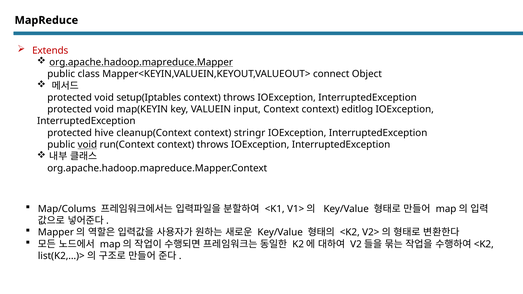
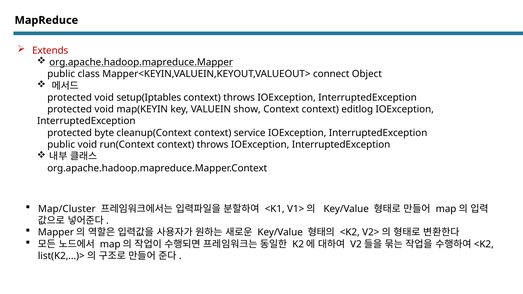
input: input -> show (247, 109)
hive: hive -> byte (104, 133)
stringr: stringr -> service (250, 133)
void underline: present -> none (87, 145)
Map/Colums: Map/Colums -> Map/Cluster (67, 209)
